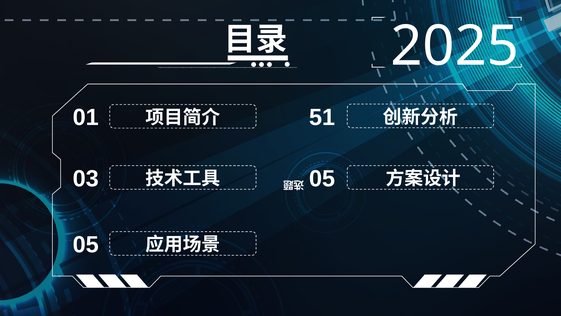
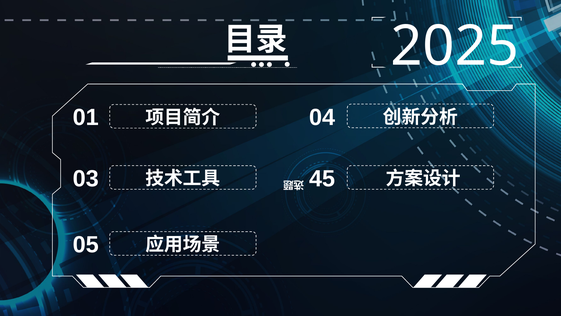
51: 51 -> 04 (322, 117)
05: 05 -> 45 (322, 179)
